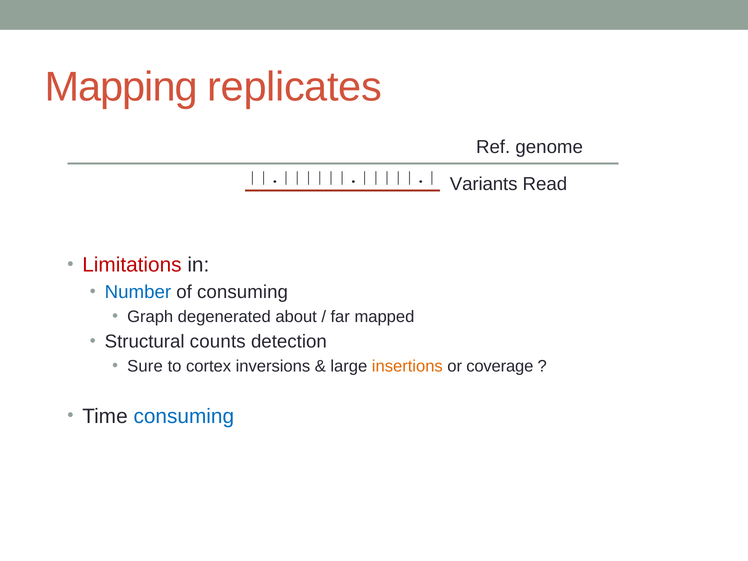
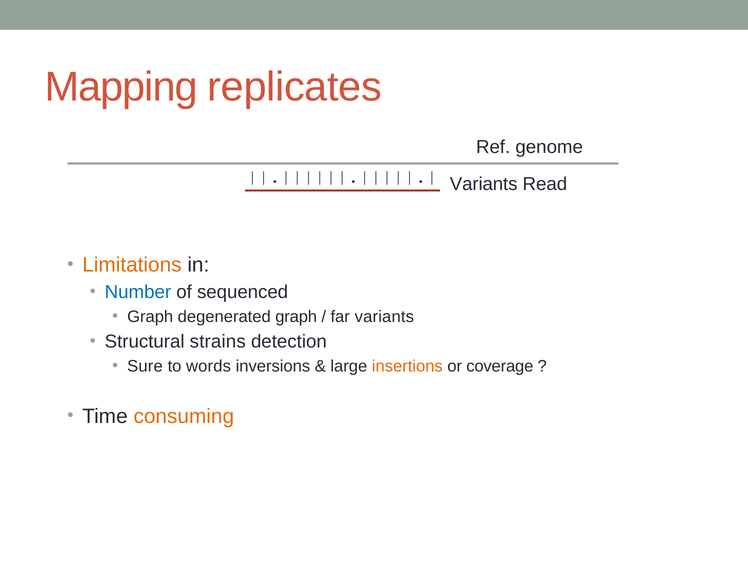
Limitations colour: red -> orange (132, 265)
of consuming: consuming -> sequenced (243, 292)
degenerated about: about -> graph (296, 317)
far mapped: mapped -> variants (384, 317)
counts: counts -> strains (218, 342)
cortex: cortex -> words (208, 366)
consuming colour: blue -> orange (184, 416)
